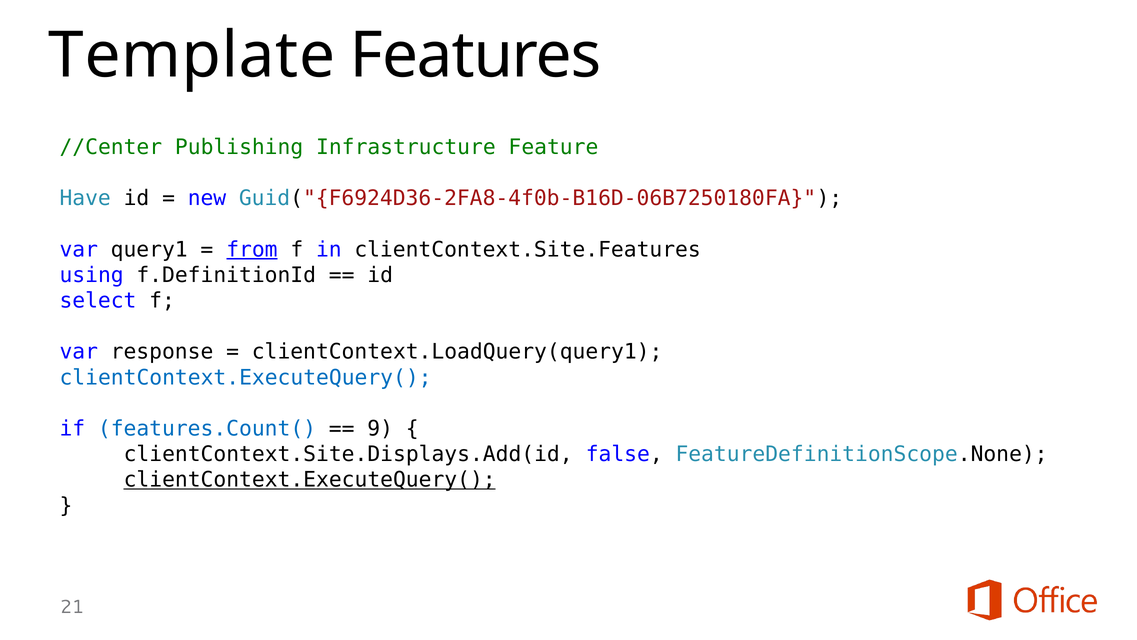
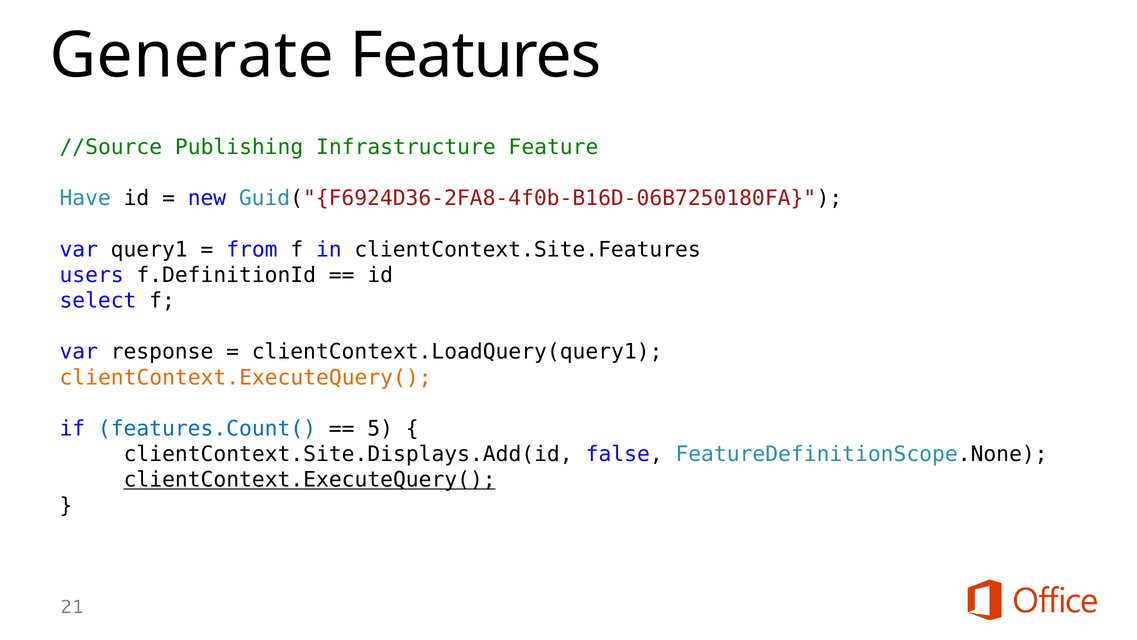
Template: Template -> Generate (192, 55)
//Center: //Center -> //Source (111, 147)
from underline: present -> none (252, 249)
using: using -> users (92, 275)
clientContext.ExecuteQuery( colour: blue -> orange (246, 377)
9: 9 -> 5 (380, 428)
